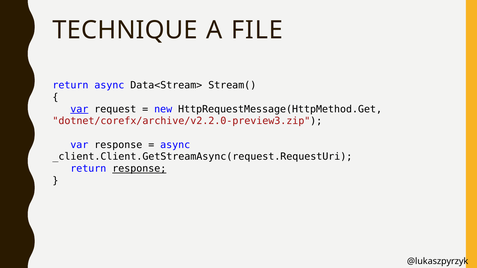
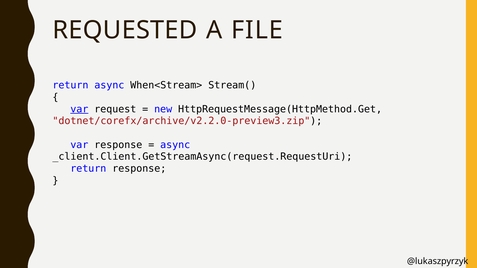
TECHNIQUE: TECHNIQUE -> REQUESTED (125, 30)
Data<Stream>: Data<Stream> -> When<Stream> (166, 85)
response underline: present -> none (139, 169)
